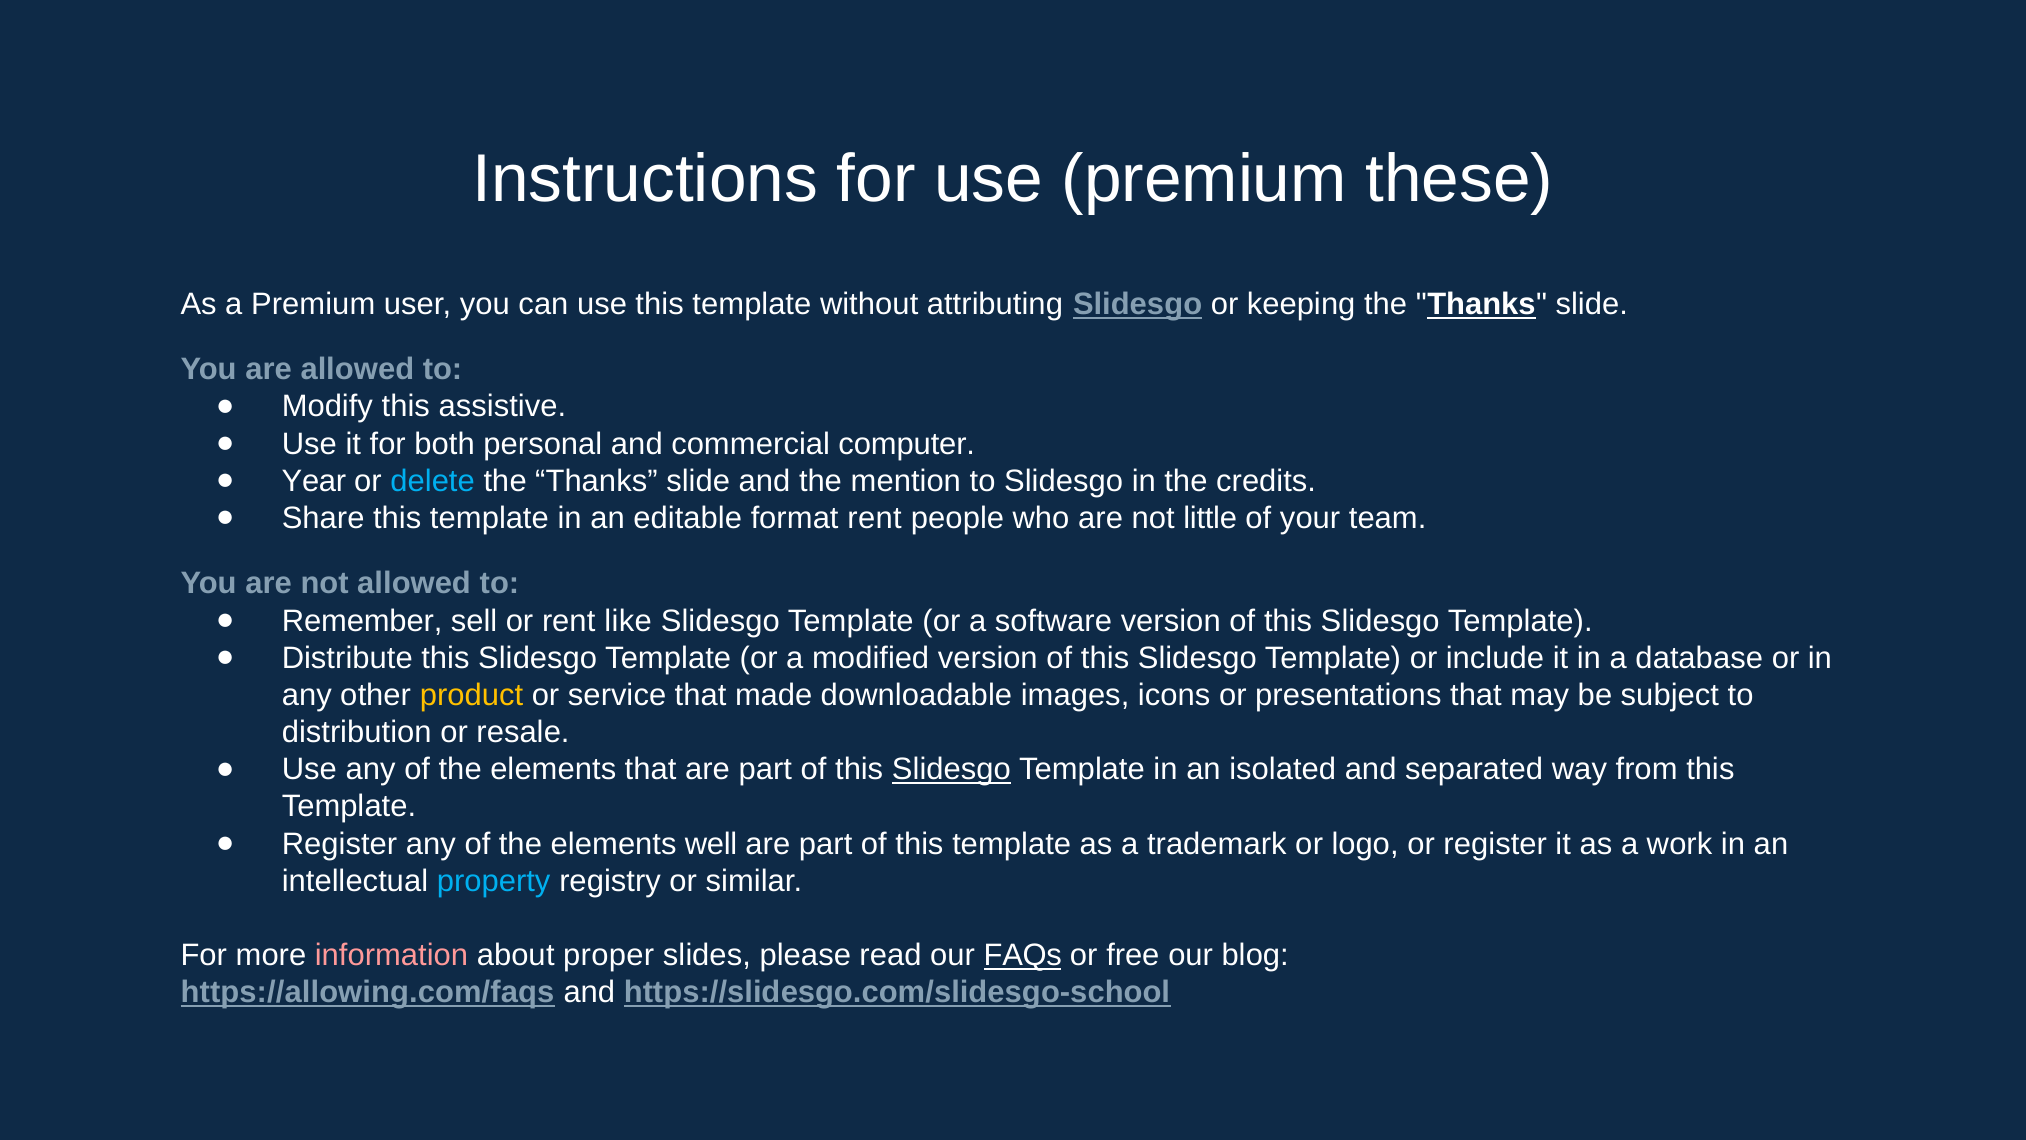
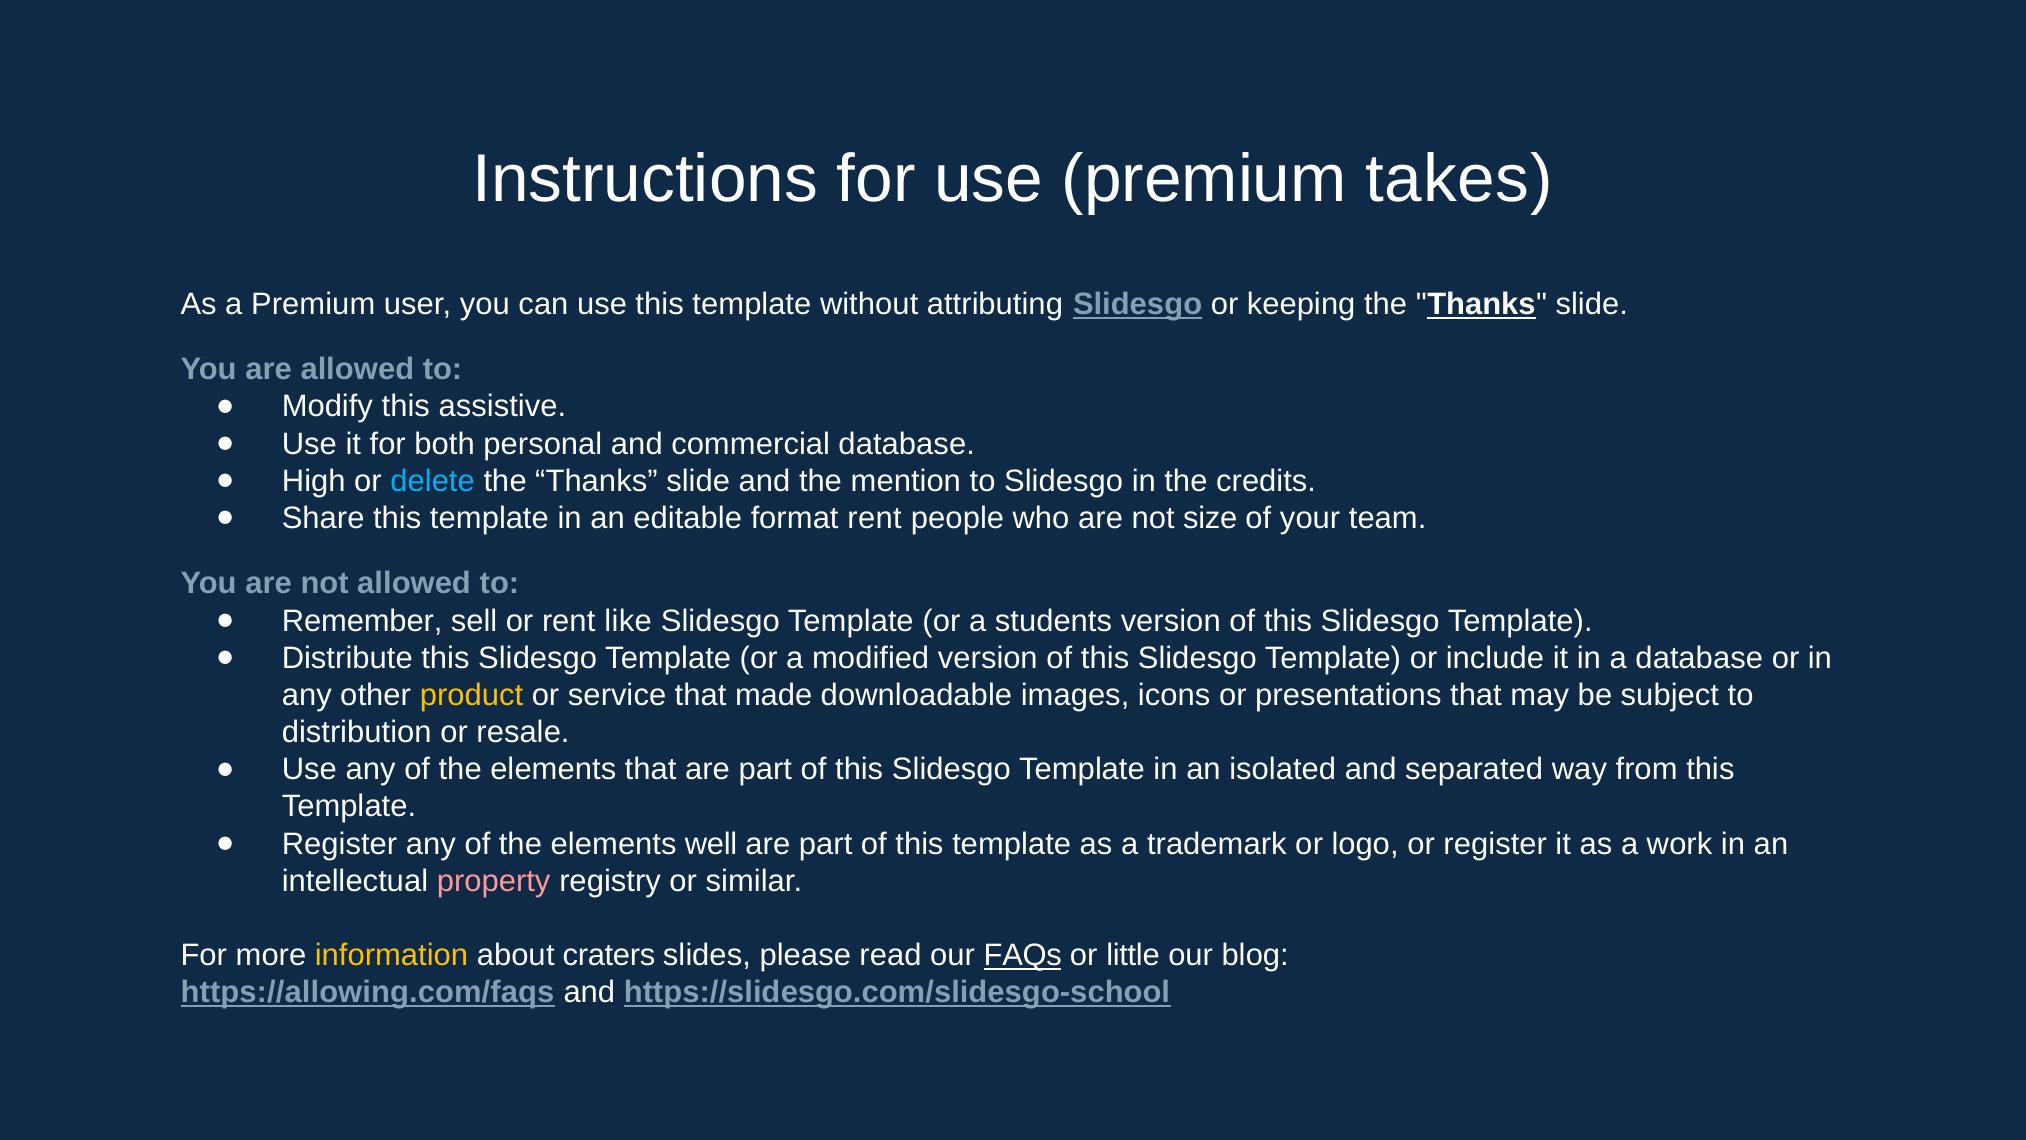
these: these -> takes (1459, 179)
commercial computer: computer -> database (907, 444)
Year: Year -> High (314, 481)
little: little -> size (1210, 518)
software: software -> students (1053, 621)
Slidesgo underline: present -> none (951, 769)
property colour: light blue -> pink (494, 881)
information colour: pink -> yellow (391, 955)
proper: proper -> craters (609, 955)
free: free -> little (1133, 955)
